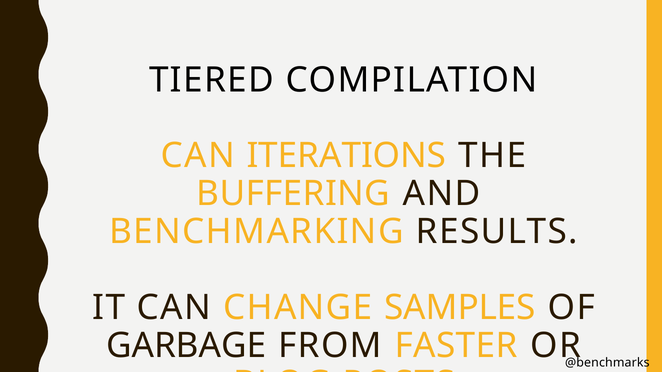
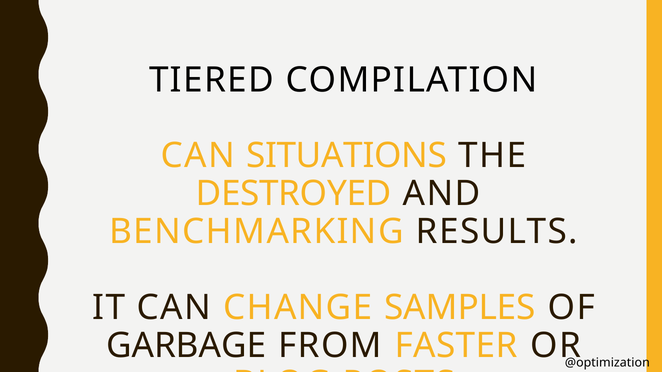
ITERATIONS: ITERATIONS -> SITUATIONS (347, 156)
BUFFERING: BUFFERING -> DESTROYED (294, 194)
@benchmarks: @benchmarks -> @optimization (607, 363)
